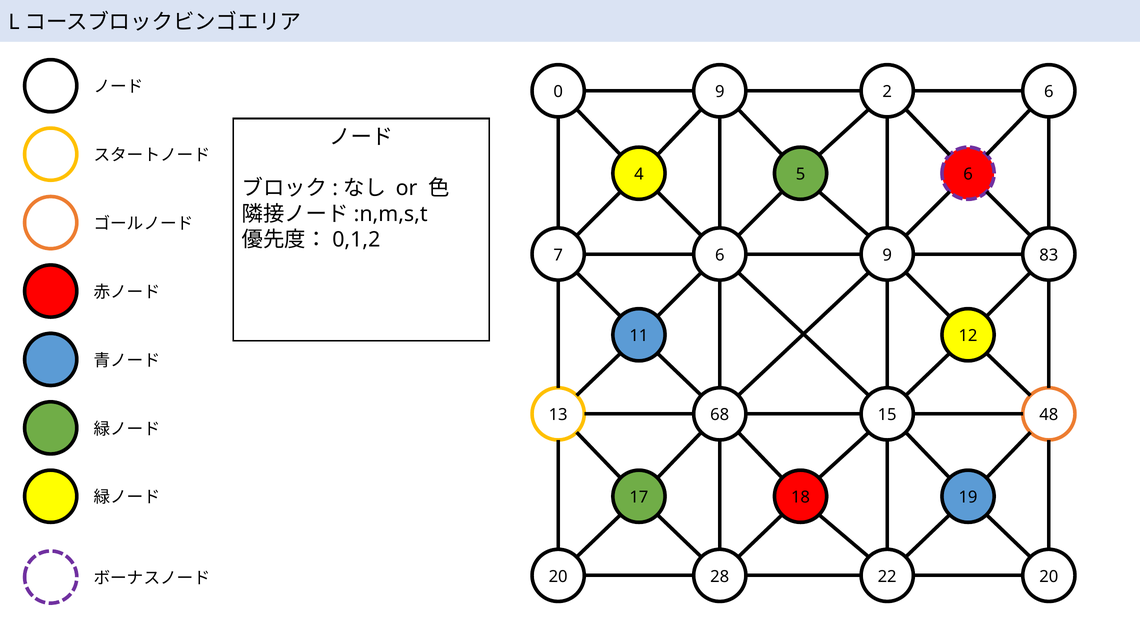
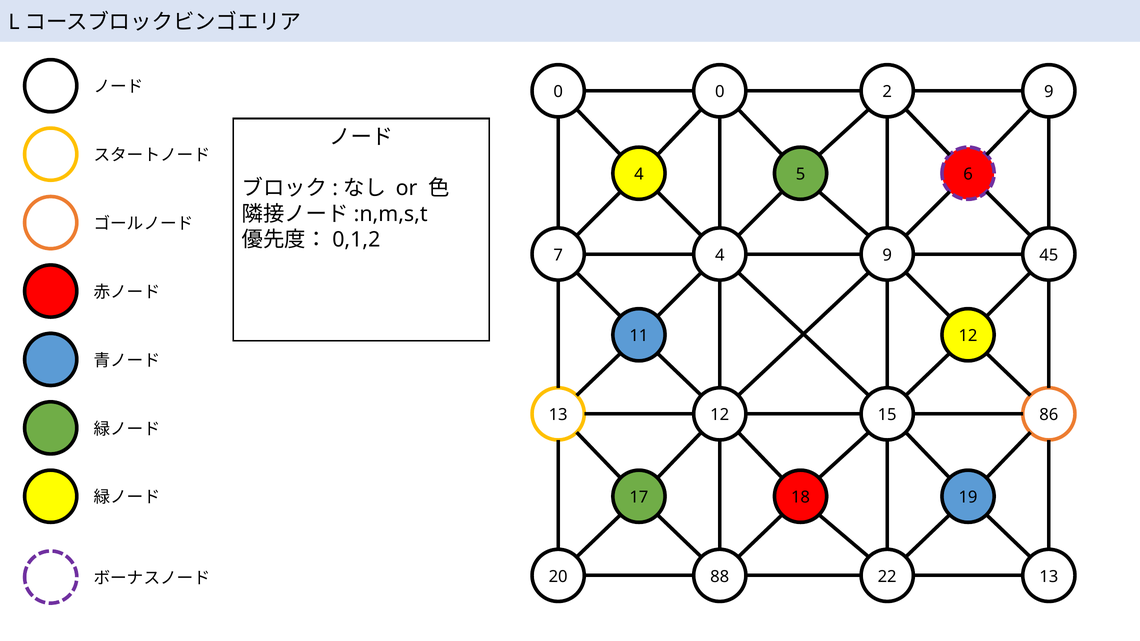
0 9: 9 -> 0 (720, 92)
2 6: 6 -> 9 (1049, 92)
7 6: 6 -> 4 (720, 255)
83: 83 -> 45 (1049, 255)
68: 68 -> 12 (720, 415)
48: 48 -> 86 (1049, 415)
28: 28 -> 88 (720, 577)
22 20: 20 -> 13 (1049, 577)
